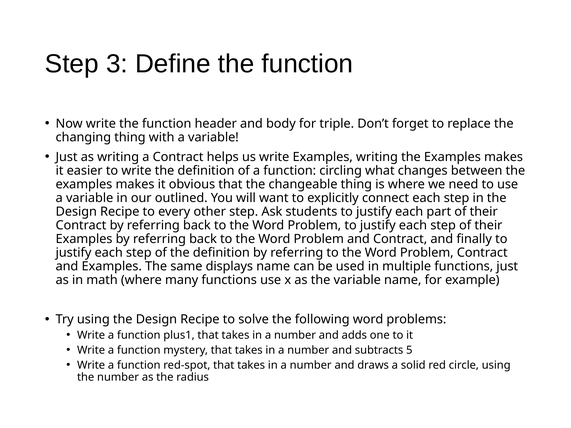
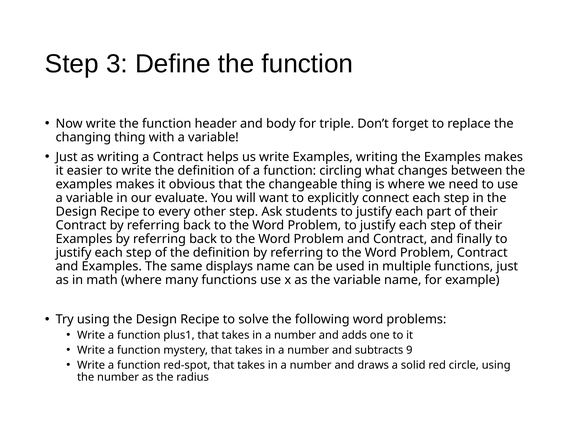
outlined: outlined -> evaluate (181, 198)
5: 5 -> 9 (409, 350)
